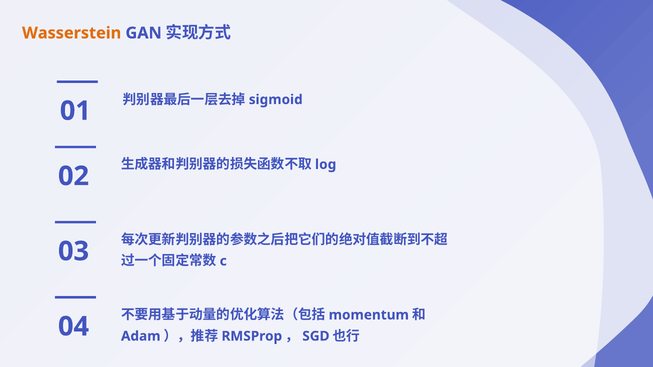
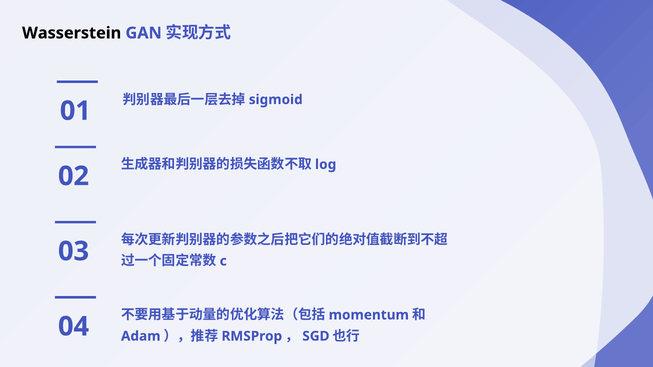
Wasserstein colour: orange -> black (72, 33)
